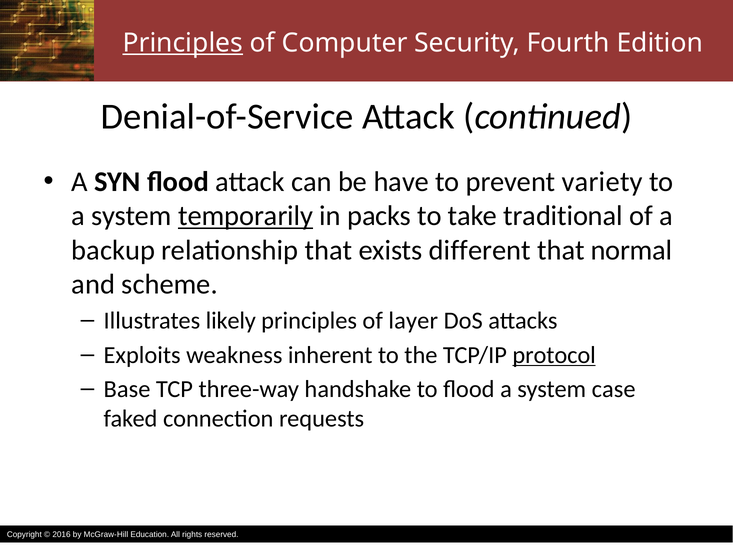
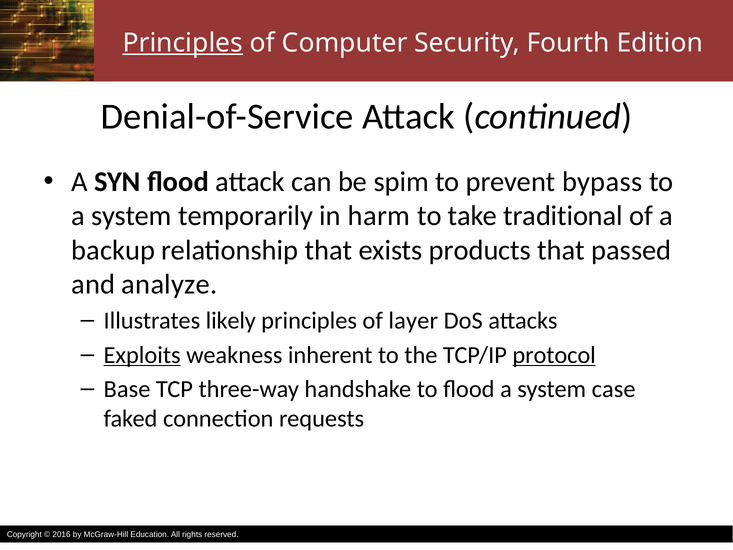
have: have -> spim (401, 182)
variety: variety -> bypass (602, 182)
temporarily underline: present -> none (246, 216)
packs: packs -> harm (379, 216)
different: different -> products (480, 250)
normal: normal -> passed (631, 250)
scheme: scheme -> analyze (169, 284)
Exploits underline: none -> present (142, 355)
